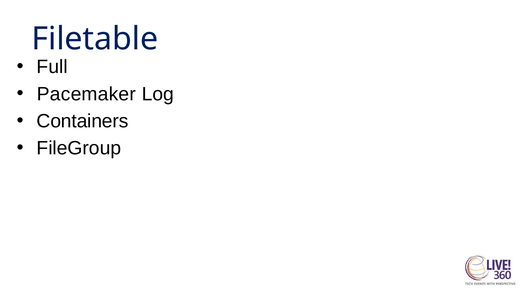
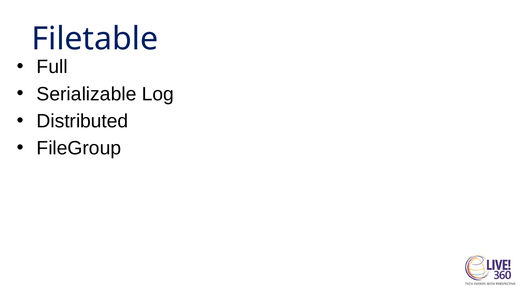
Pacemaker: Pacemaker -> Serializable (87, 94)
Containers: Containers -> Distributed (82, 121)
